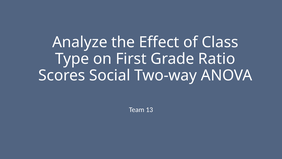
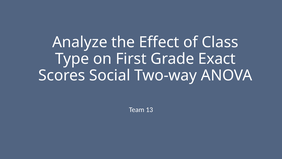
Ratio: Ratio -> Exact (217, 59)
